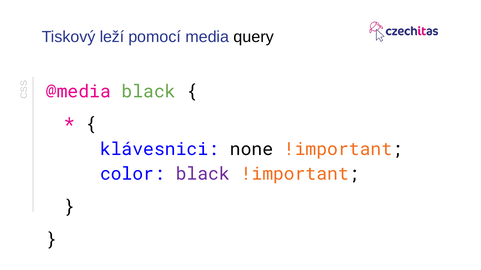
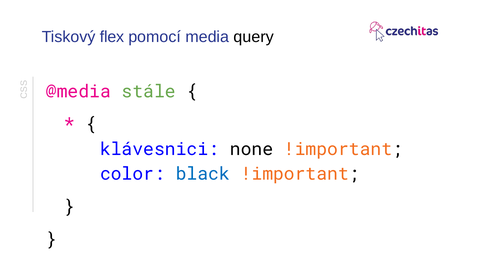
leží: leží -> flex (112, 37)
@media black: black -> stále (149, 92)
black colour: purple -> blue (203, 174)
